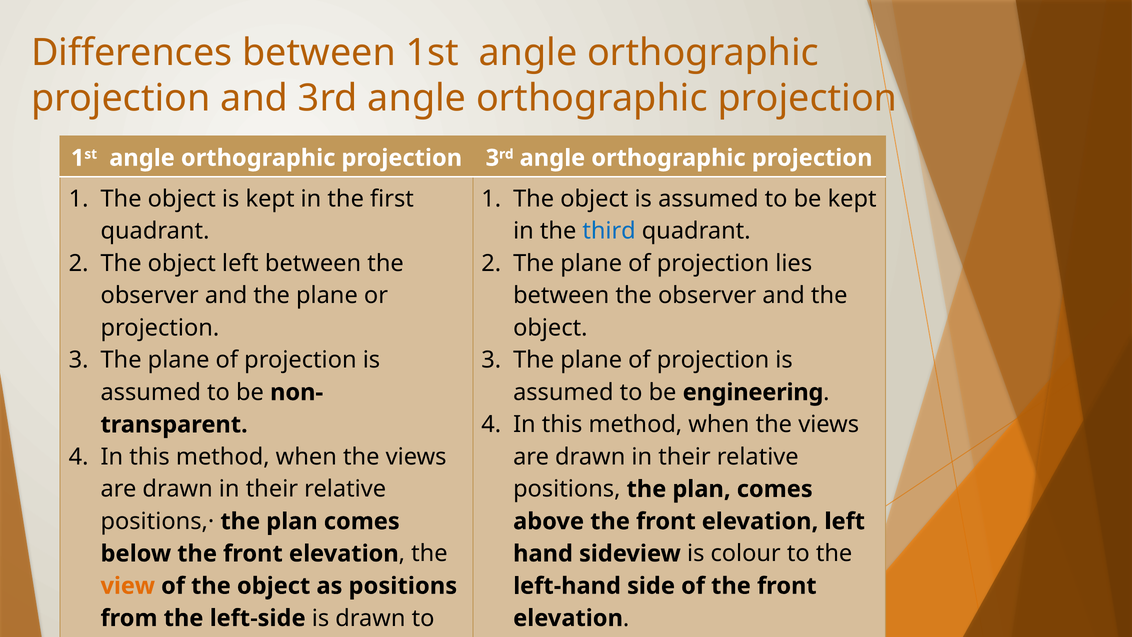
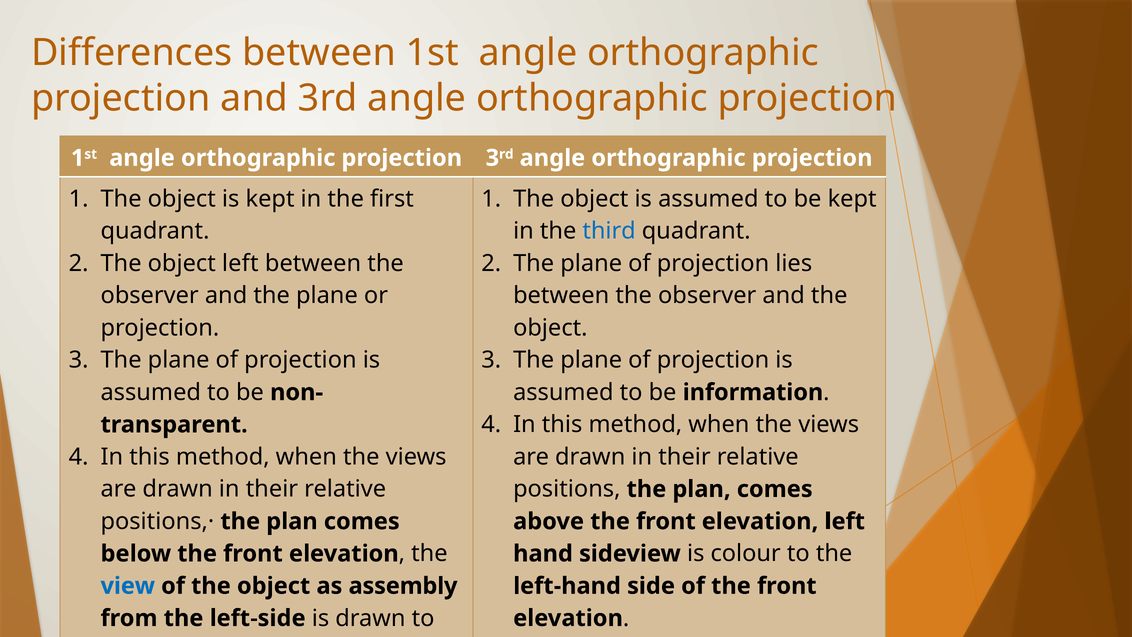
engineering: engineering -> information (753, 392)
view colour: orange -> blue (128, 586)
as positions: positions -> assembly (403, 586)
